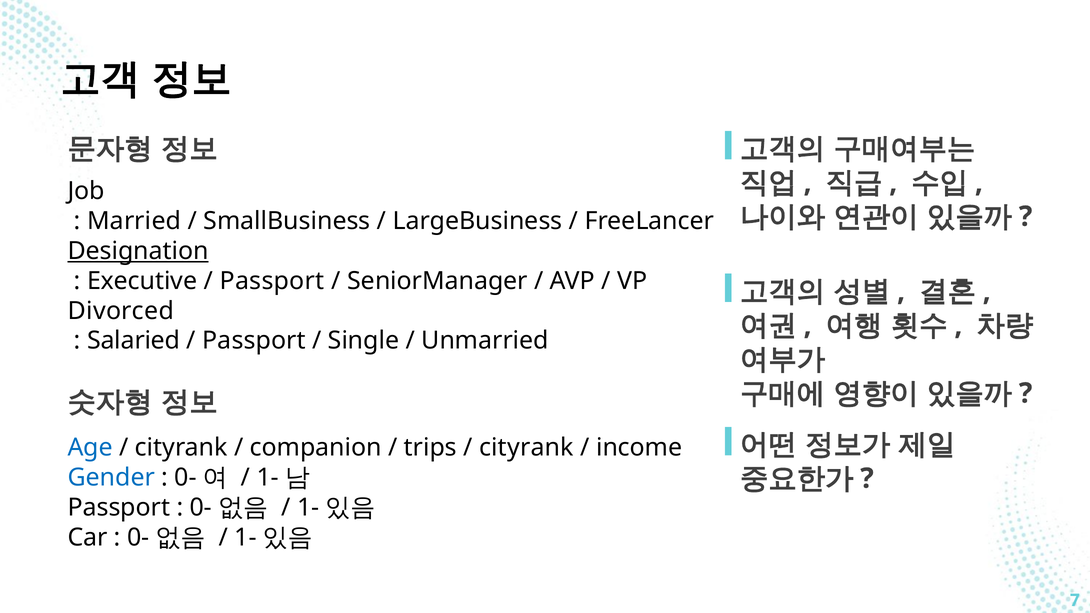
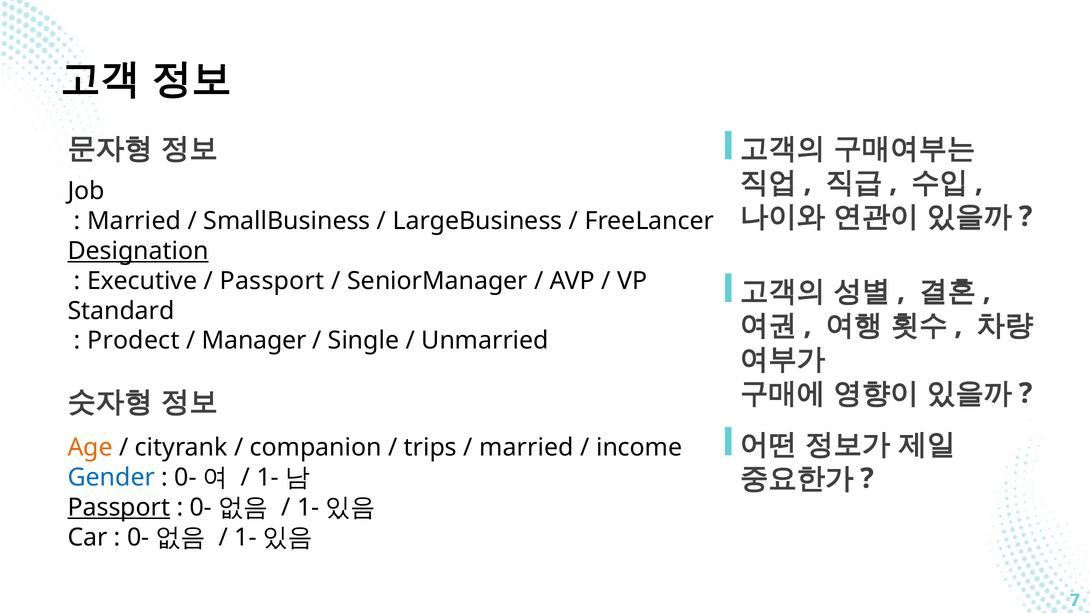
Divorced: Divorced -> Standard (121, 311)
Salaried: Salaried -> Prodect (133, 341)
Passport: Passport -> Manager (254, 341)
Age colour: blue -> orange (90, 448)
cityrank: cityrank -> married (526, 448)
Passport underline: none -> present (119, 508)
